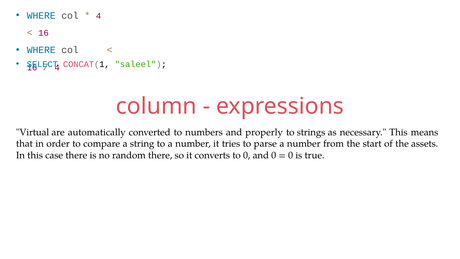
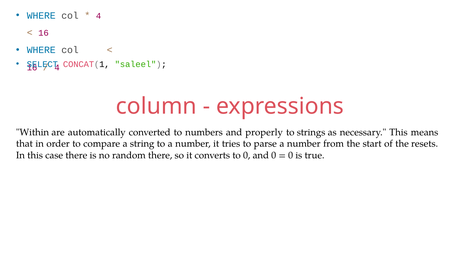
Virtual: Virtual -> Within (33, 132)
assets: assets -> resets (425, 144)
